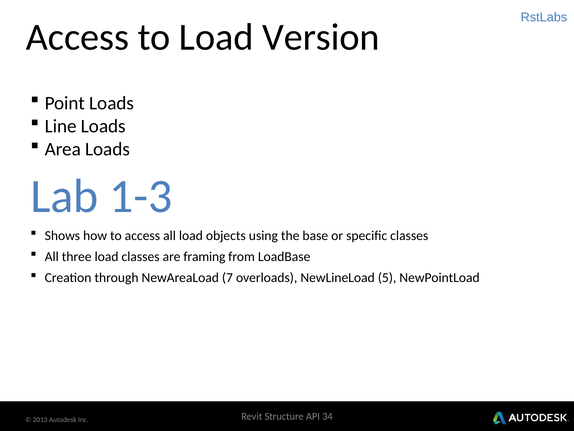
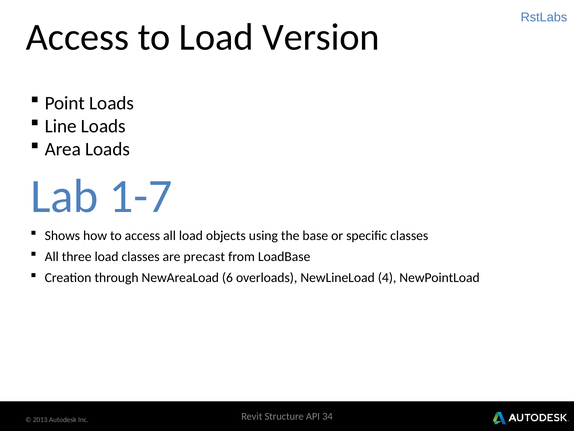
1-3: 1-3 -> 1-7 (141, 196)
framing: framing -> precast (204, 256)
7: 7 -> 6 (227, 277)
5: 5 -> 4 (387, 277)
